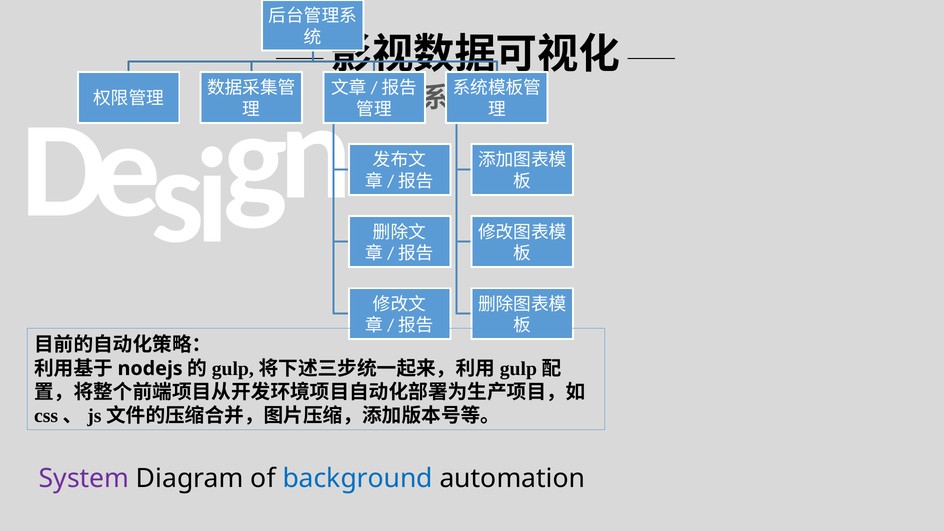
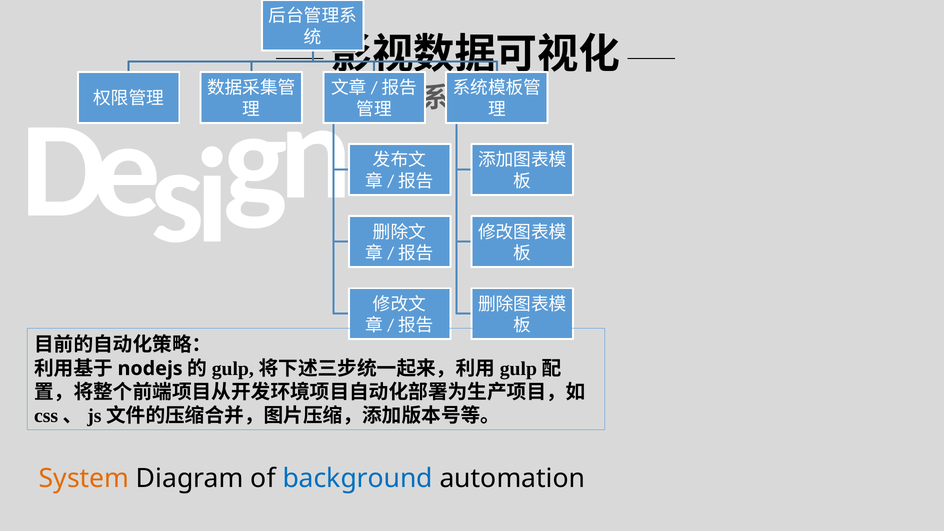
System colour: purple -> orange (84, 479)
